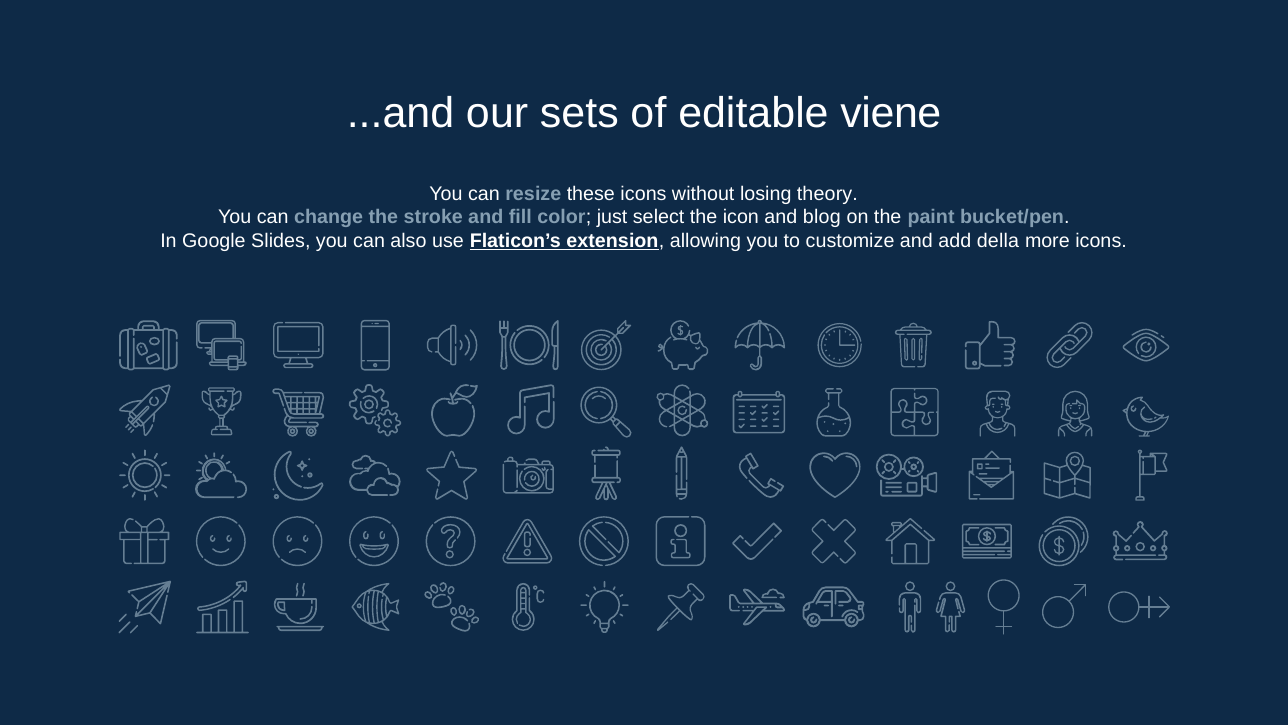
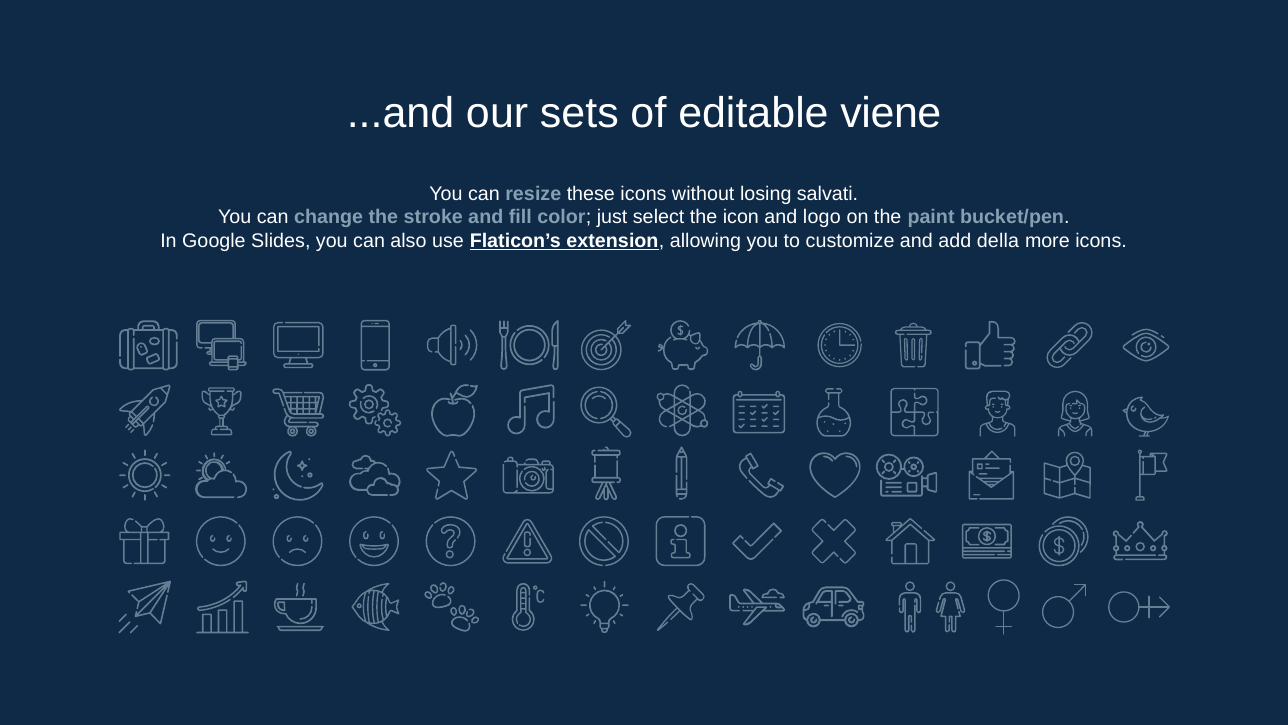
theory: theory -> salvati (827, 193)
blog: blog -> logo (822, 217)
